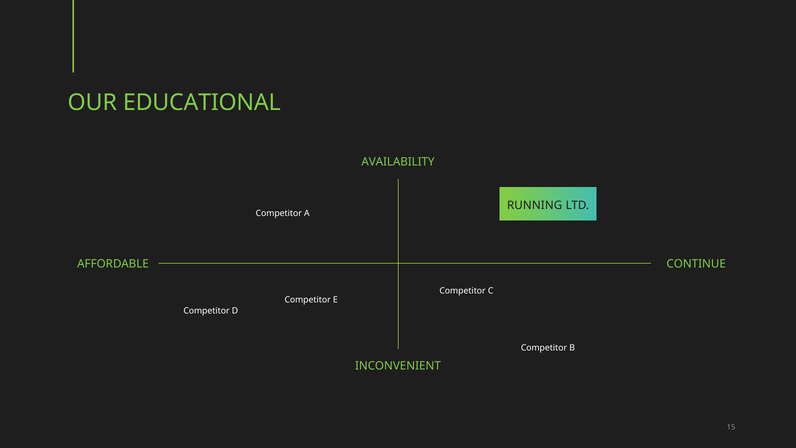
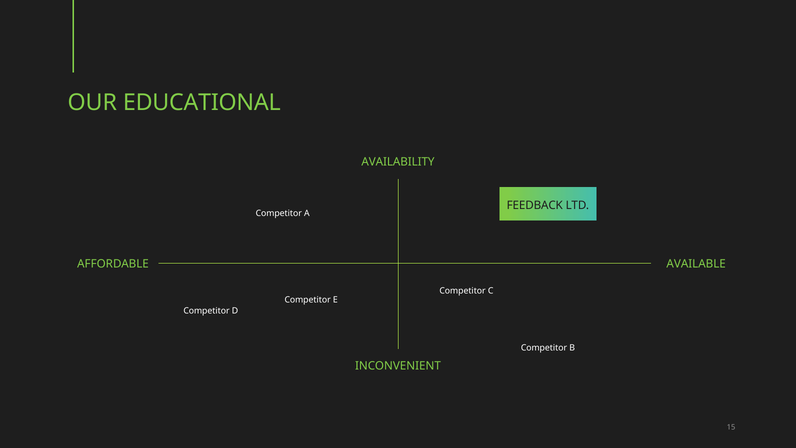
RUNNING: RUNNING -> FEEDBACK (535, 206)
CONTINUE: CONTINUE -> AVAILABLE (696, 264)
